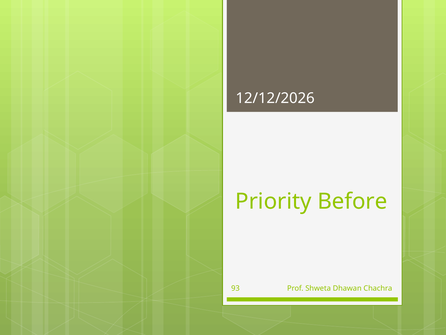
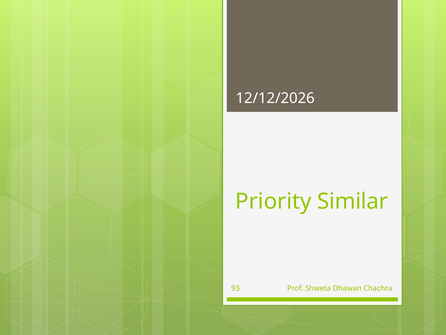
Before: Before -> Similar (353, 201)
